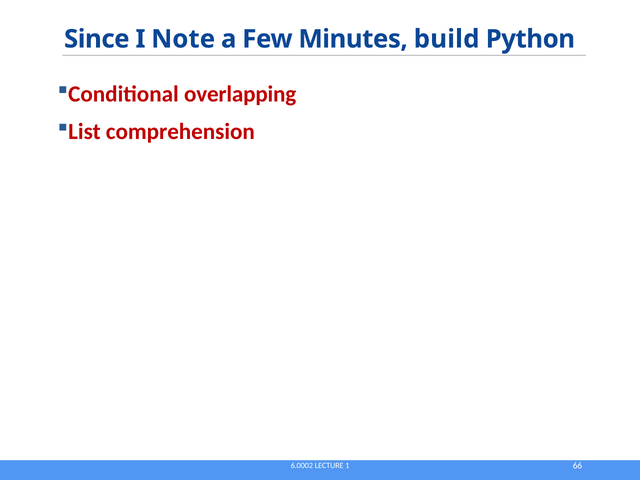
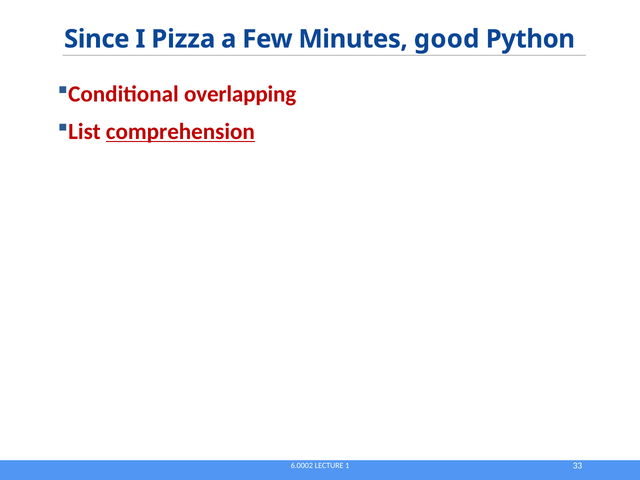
Note: Note -> Pizza (183, 39)
build: build -> good (447, 39)
comprehension underline: none -> present (180, 132)
66: 66 -> 33 (577, 465)
